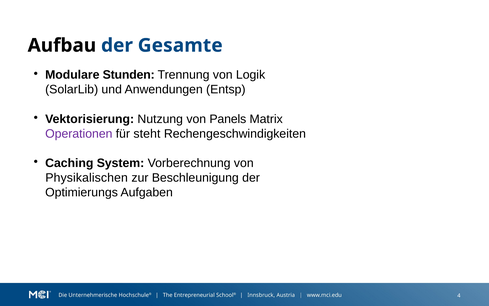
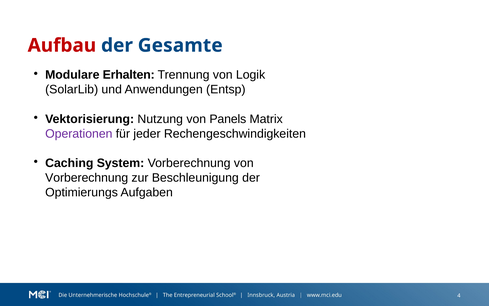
Aufbau colour: black -> red (62, 45)
Stunden: Stunden -> Erhalten (129, 75)
steht: steht -> jeder (147, 134)
Physikalischen: Physikalischen -> Vorberechnung (87, 178)
